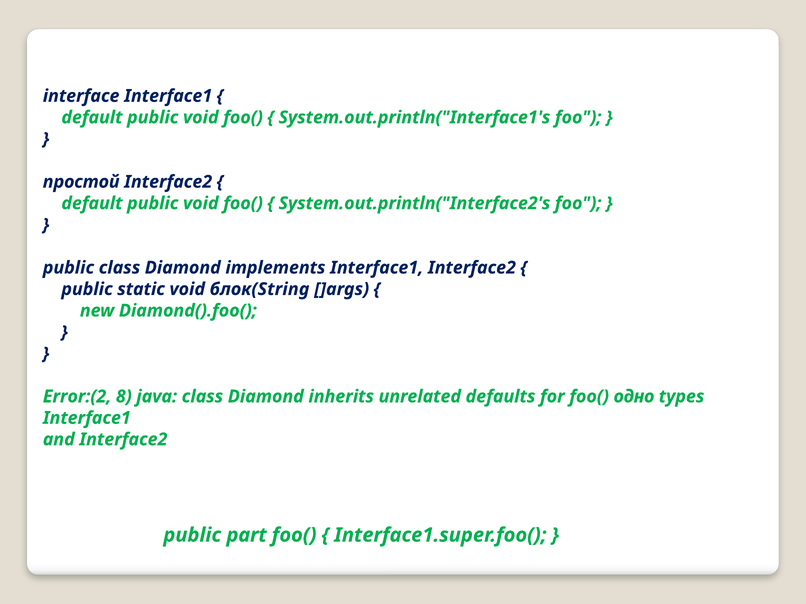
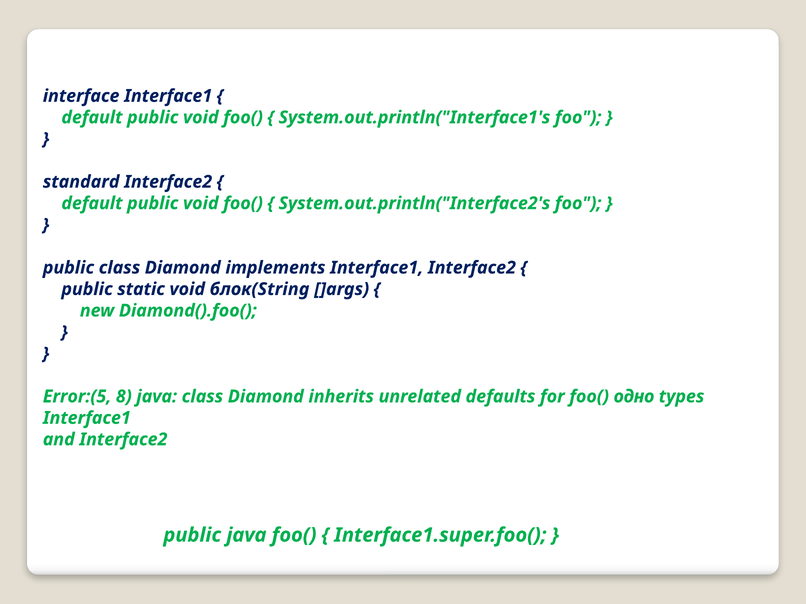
простой: простой -> standard (81, 182)
Error:(2: Error:(2 -> Error:(5 (77, 397)
part: part -> jаvа (246, 535)
